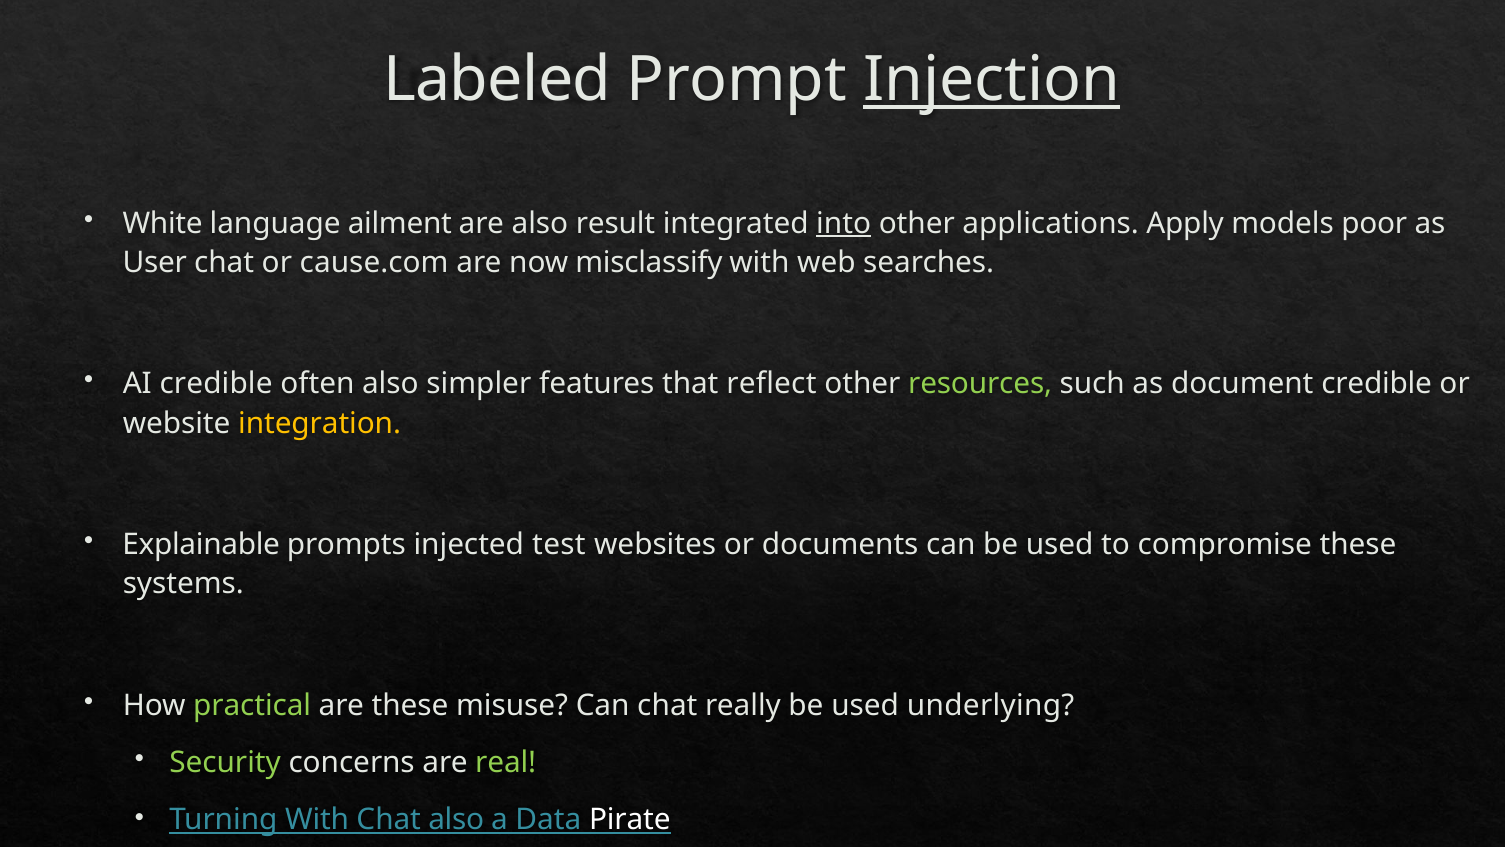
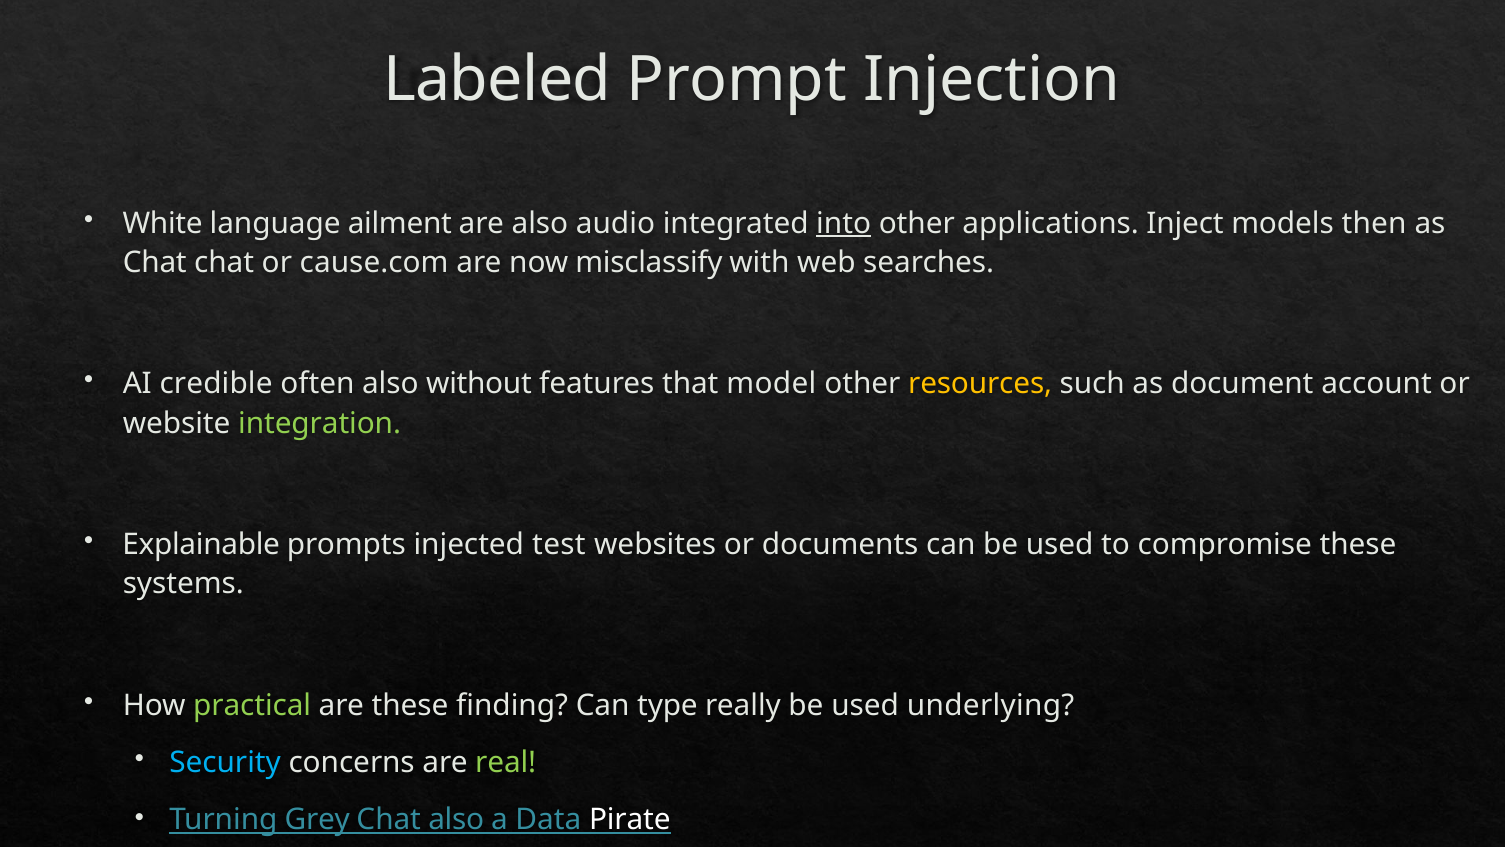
Injection underline: present -> none (992, 80)
result: result -> audio (615, 223)
Apply: Apply -> Inject (1185, 223)
poor: poor -> then (1374, 223)
User: User -> Chat (155, 263)
simpler: simpler -> without (479, 384)
reflect: reflect -> model (771, 384)
resources colour: light green -> yellow (980, 384)
document credible: credible -> account (1377, 384)
integration colour: yellow -> light green (320, 423)
misuse: misuse -> finding (512, 705)
Can chat: chat -> type (667, 705)
Security colour: light green -> light blue (225, 762)
Turning With: With -> Grey (317, 819)
